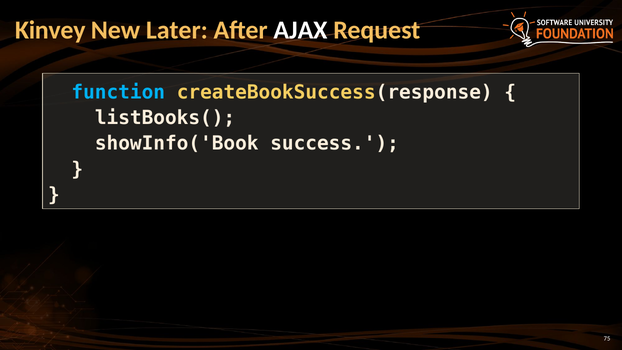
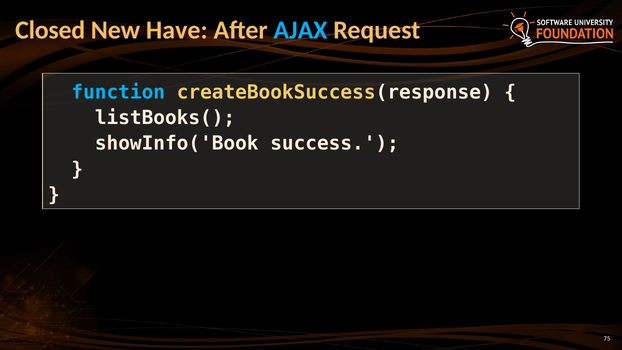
Kinvey: Kinvey -> Closed (50, 30)
Later: Later -> Have (177, 30)
AJAX colour: white -> light blue (300, 30)
